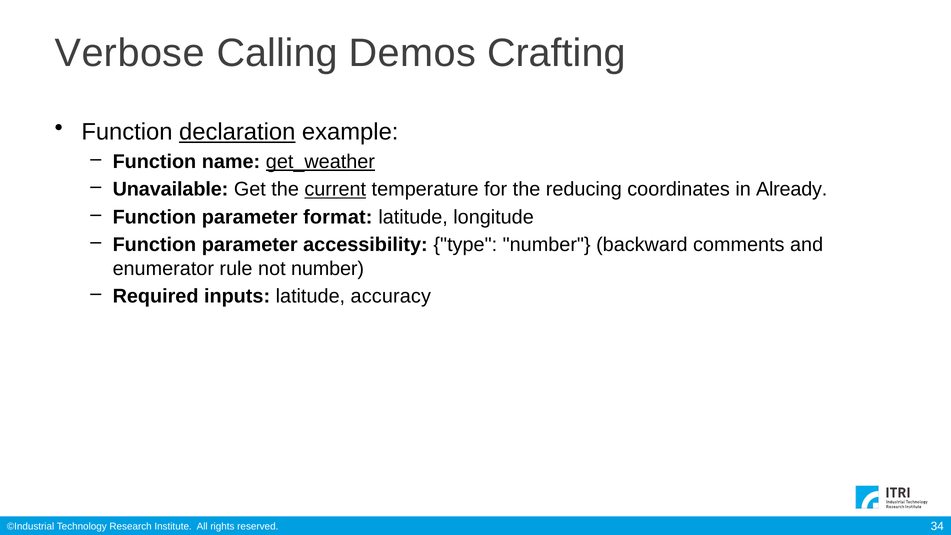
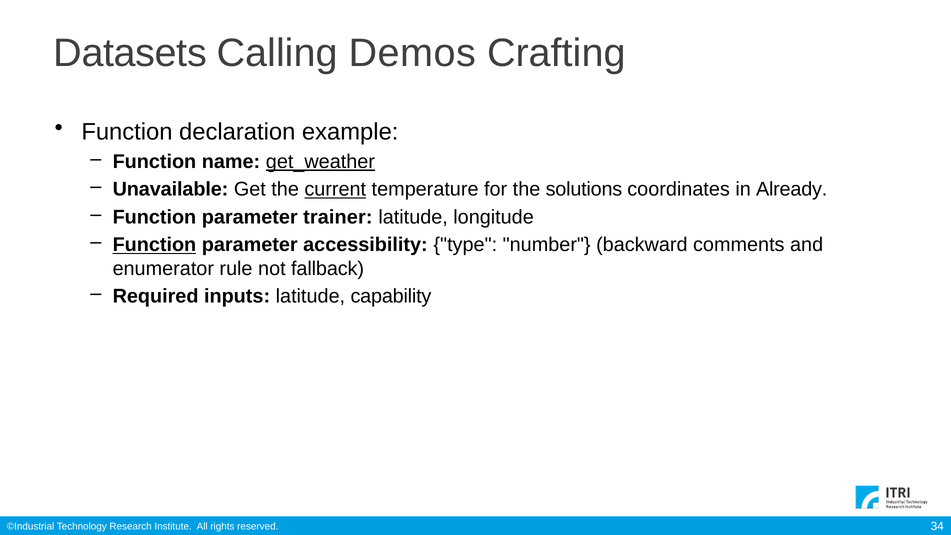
Verbose: Verbose -> Datasets (130, 53)
declaration underline: present -> none (237, 132)
reducing: reducing -> solutions (584, 189)
format: format -> trainer (338, 217)
Function underline: none -> present (154, 245)
not number: number -> fallback (328, 269)
accuracy: accuracy -> capability (391, 296)
